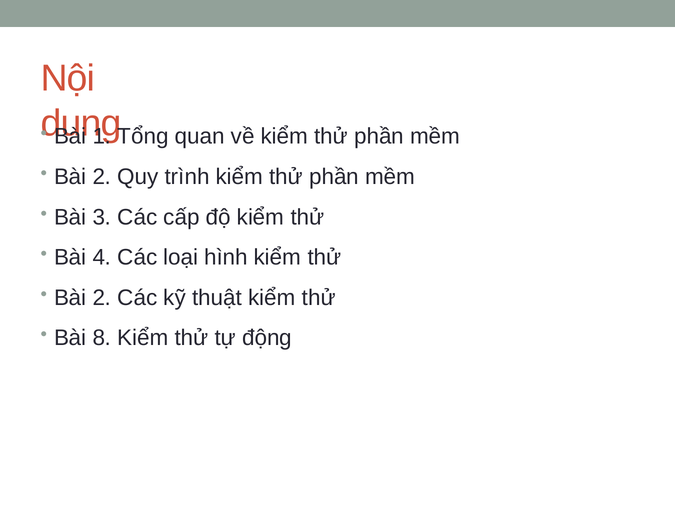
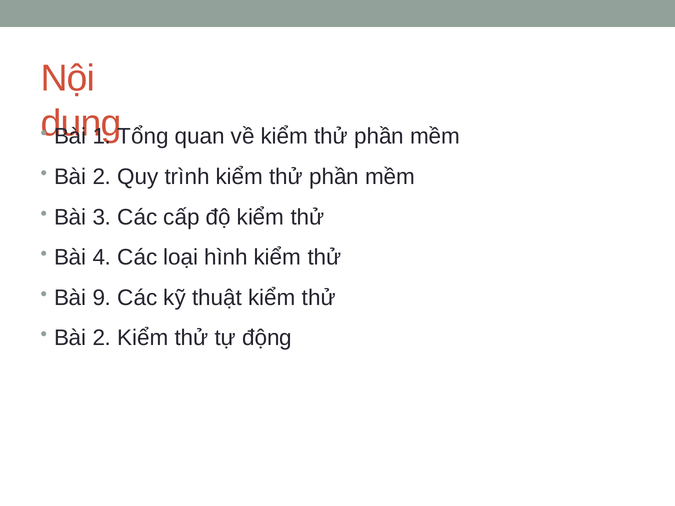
2: 2 -> 9 (102, 298)
8: 8 -> 2 (102, 338)
